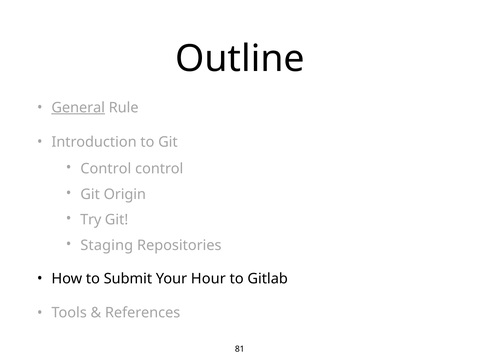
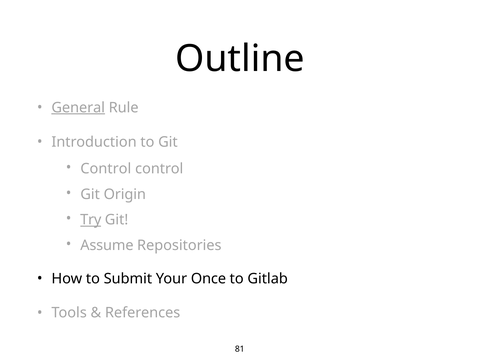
Try underline: none -> present (91, 220)
Staging: Staging -> Assume (107, 245)
Hour: Hour -> Once (208, 279)
